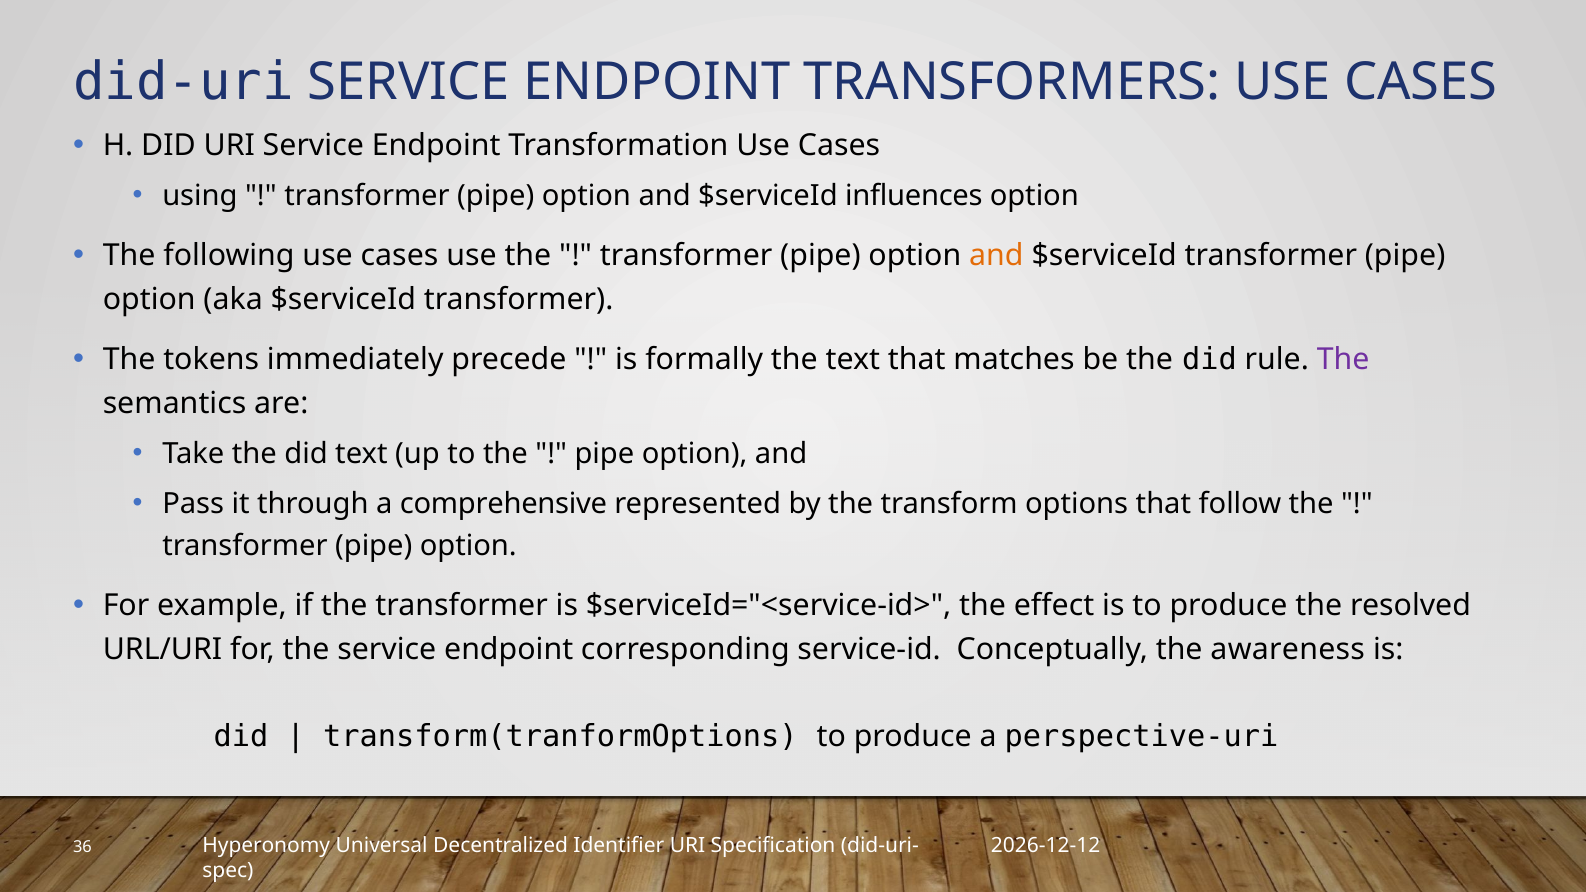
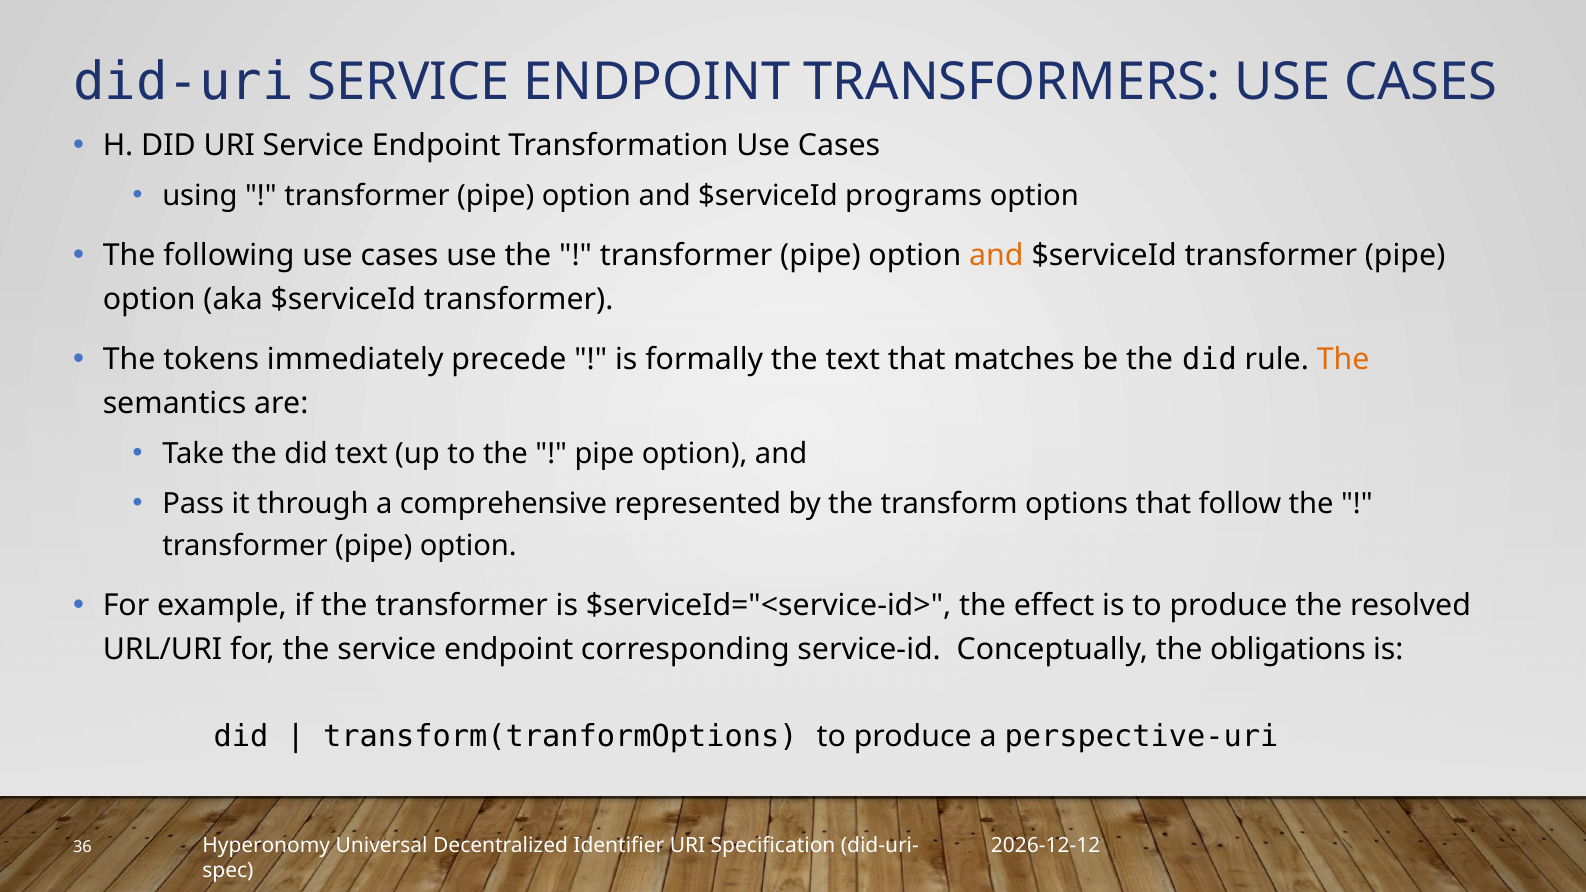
influences: influences -> programs (914, 196)
The colour: purple -> orange (1343, 360)
awareness: awareness -> obligations (1288, 649)
